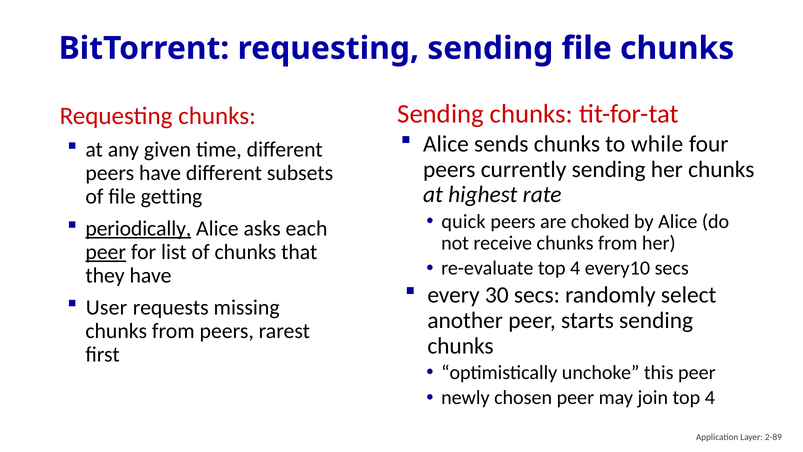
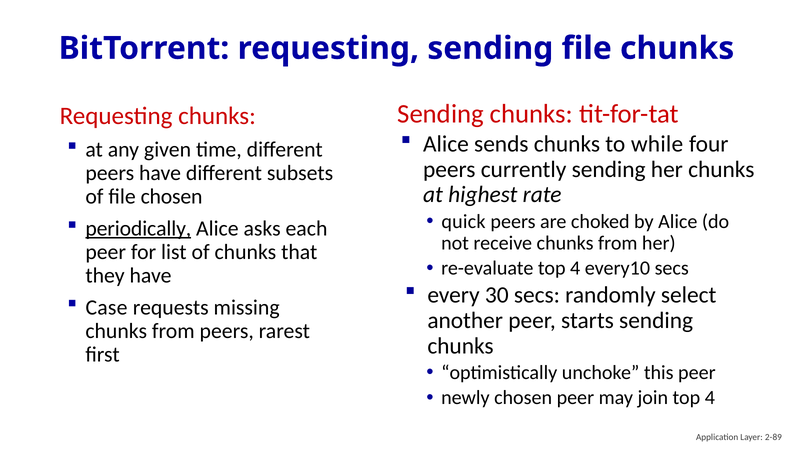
file getting: getting -> chosen (172, 197)
peer underline: present -> none (106, 252)
User: User -> Case (107, 307)
